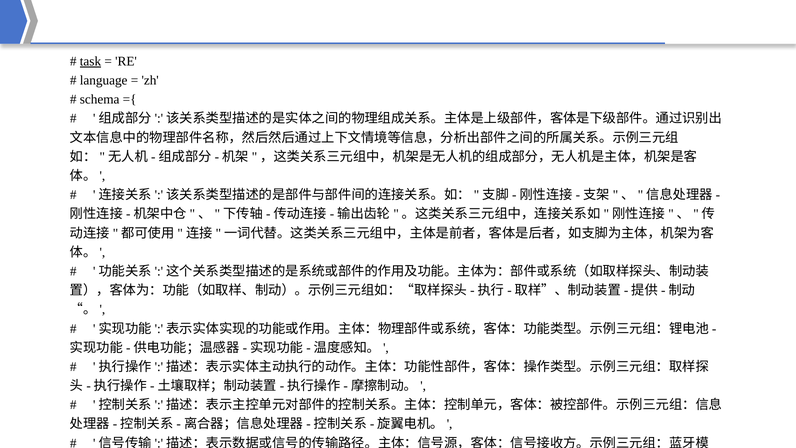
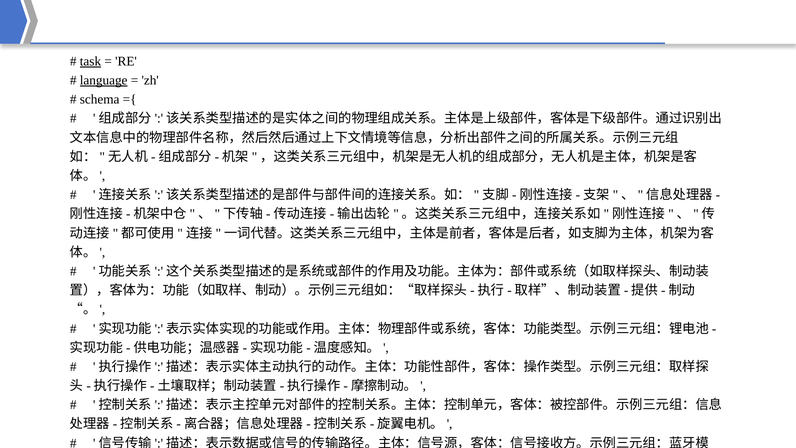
language underline: none -> present (104, 80)
